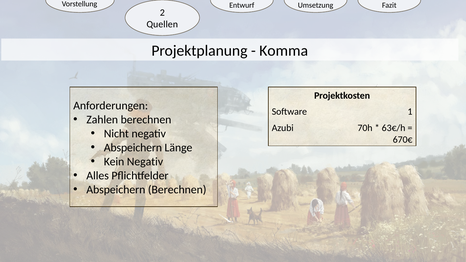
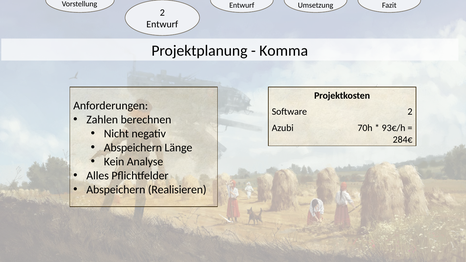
Quellen: Quellen -> Entwurf (162, 24)
Software 1: 1 -> 2 (410, 112)
63€/h: 63€/h -> 93€/h (394, 128)
670€: 670€ -> 284€ (403, 140)
Kein Negativ: Negativ -> Analyse (145, 162)
Abspeichern Berechnen: Berechnen -> Realisieren (177, 190)
